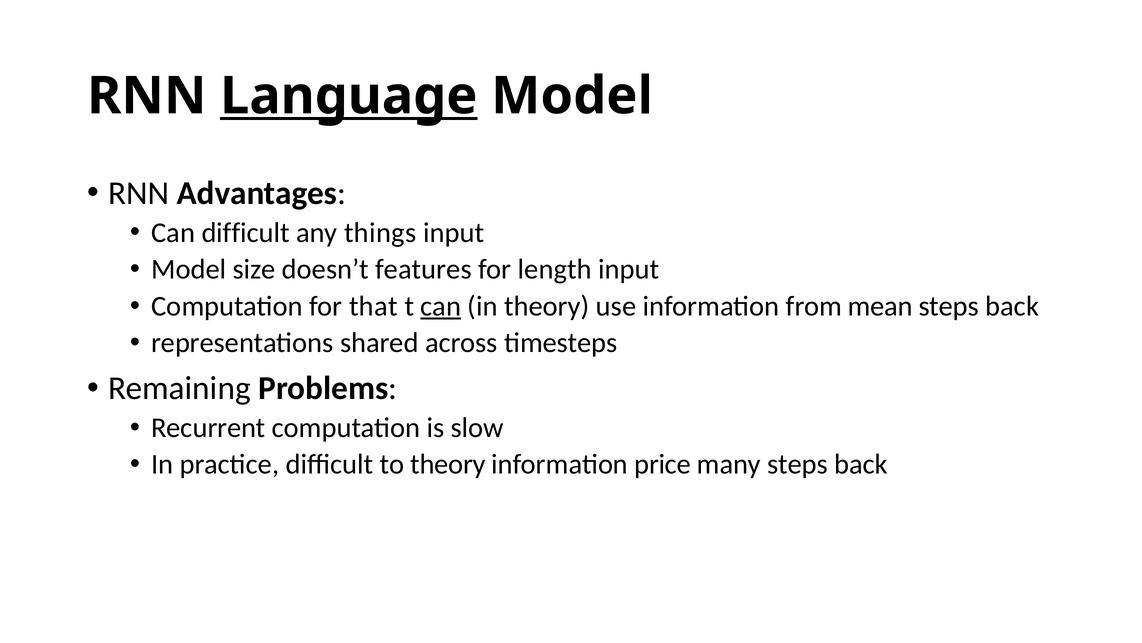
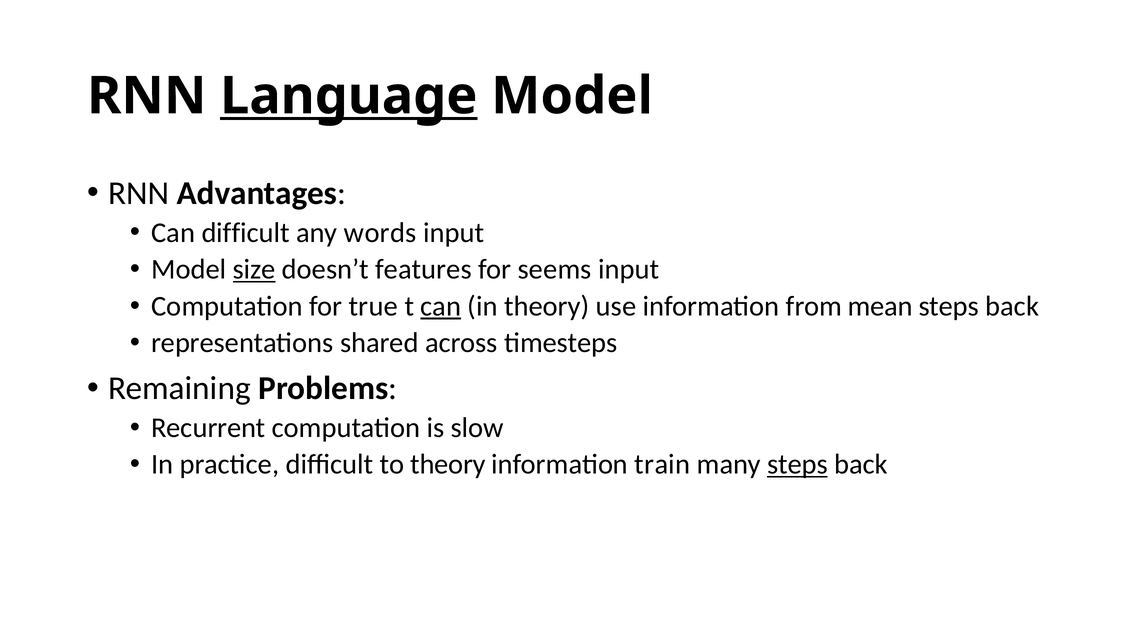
things: things -> words (380, 232)
size underline: none -> present (254, 269)
length: length -> seems (555, 269)
that: that -> true (373, 306)
price: price -> train (662, 464)
steps underline: none -> present (797, 464)
